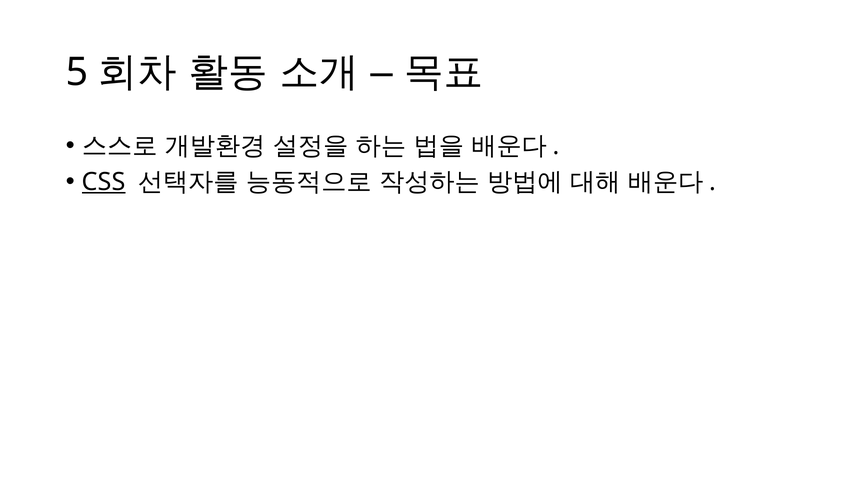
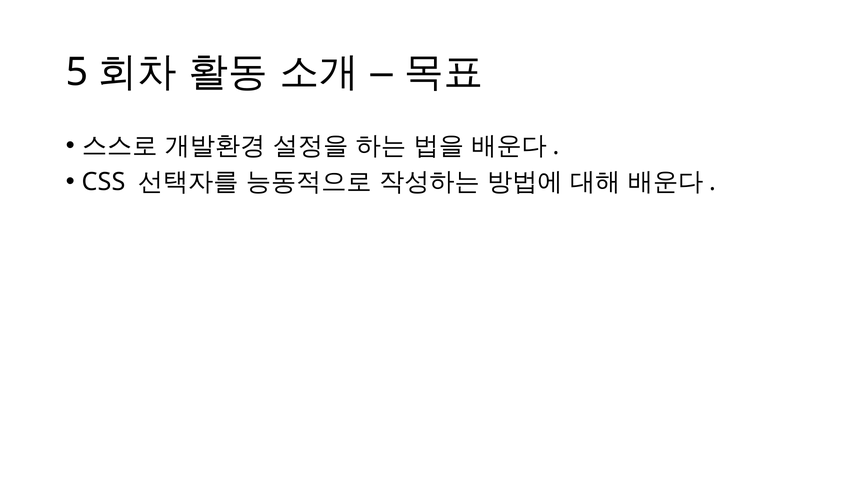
CSS underline: present -> none (104, 182)
